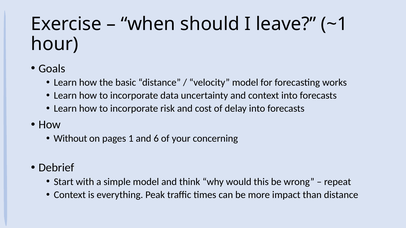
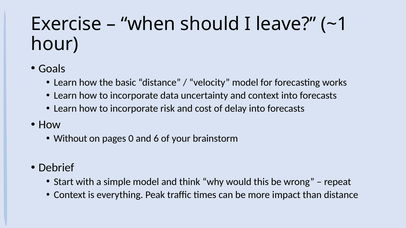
1: 1 -> 0 (131, 139)
concerning: concerning -> brainstorm (215, 139)
